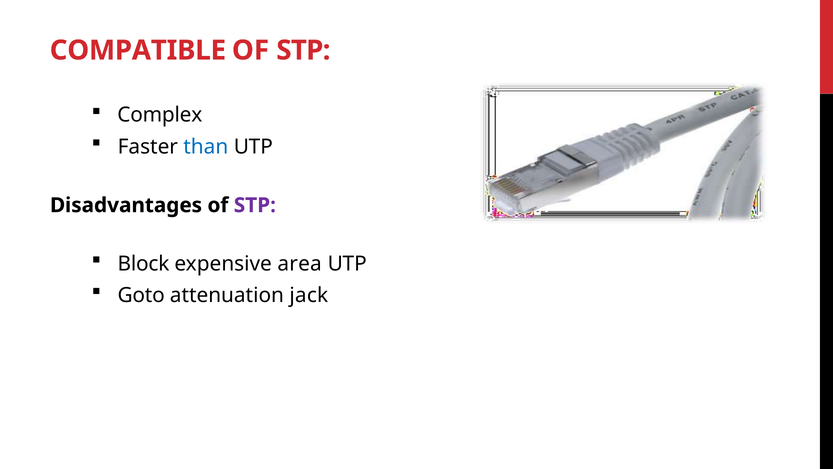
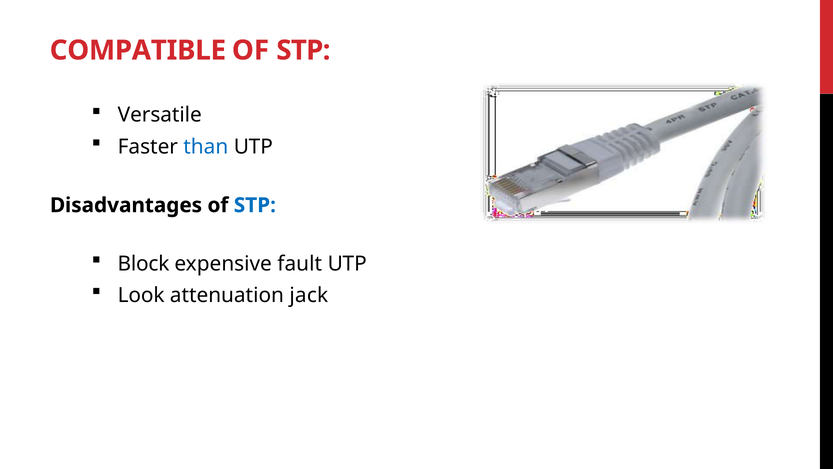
Complex: Complex -> Versatile (160, 115)
STP colour: purple -> blue (255, 205)
area: area -> fault (300, 263)
Goto: Goto -> Look (141, 295)
